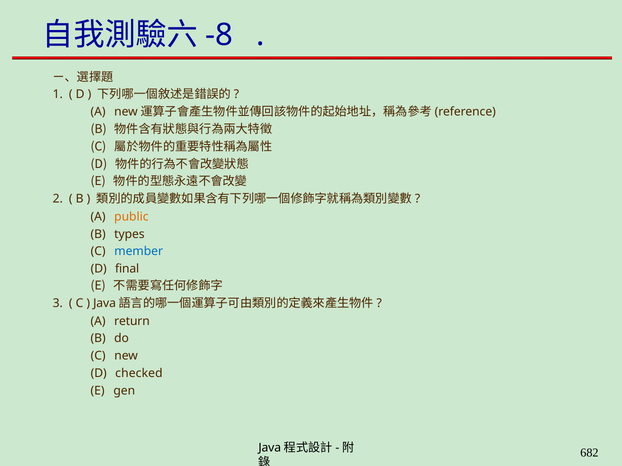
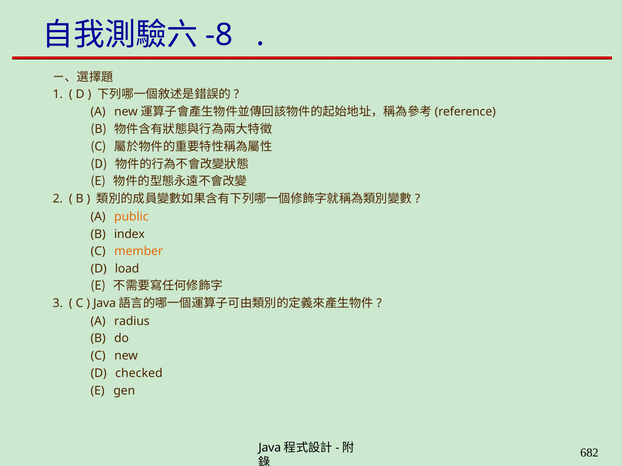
types: types -> index (129, 234)
member colour: blue -> orange (139, 252)
final: final -> load (127, 269)
return: return -> radius (132, 321)
